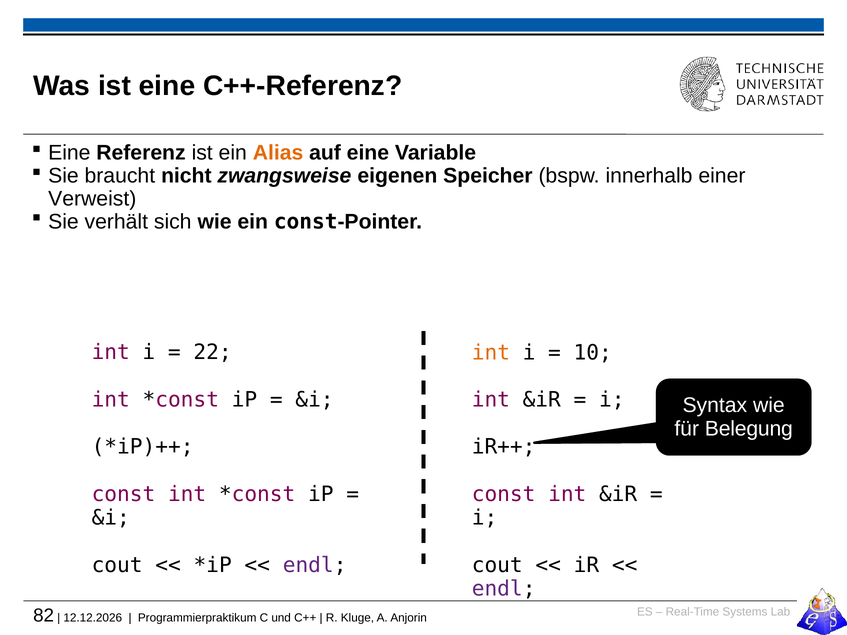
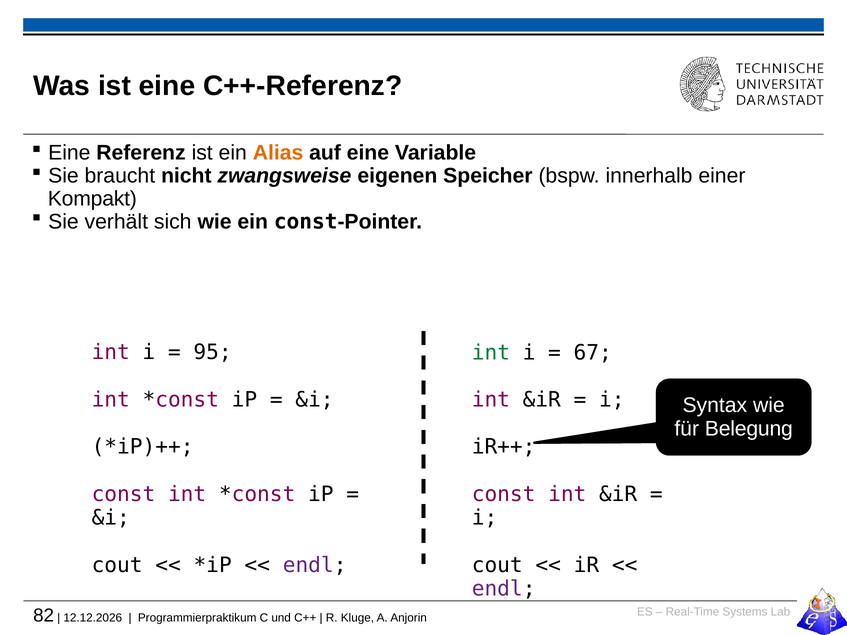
Verweist: Verweist -> Kompakt (92, 199)
22: 22 -> 95 (213, 353)
int colour: orange -> green (491, 353)
10: 10 -> 67 (593, 353)
